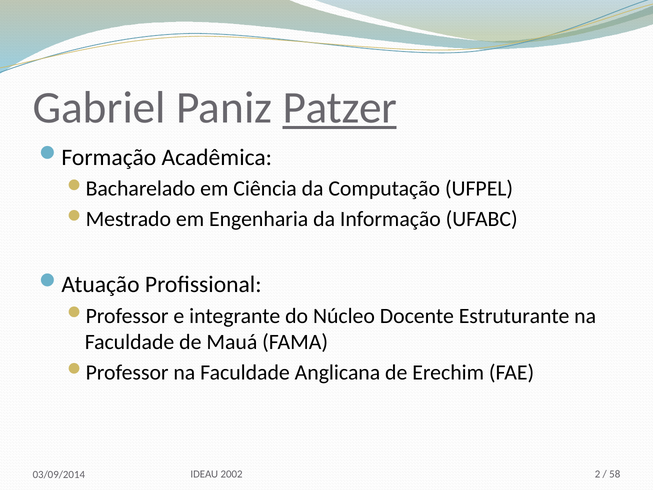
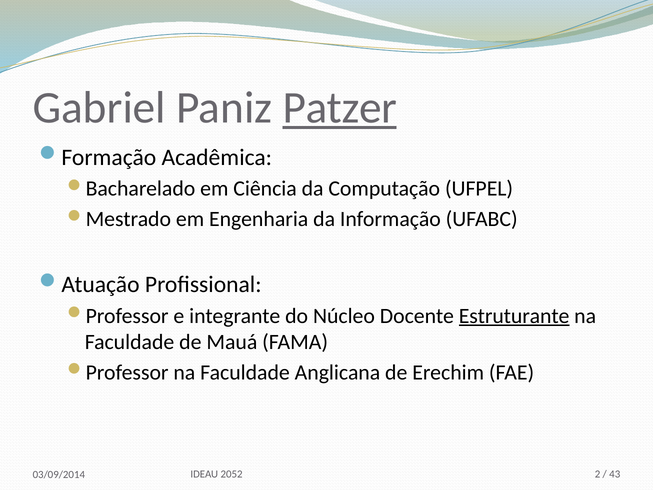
Estruturante underline: none -> present (514, 316)
2002: 2002 -> 2052 (232, 474)
58: 58 -> 43 (615, 474)
